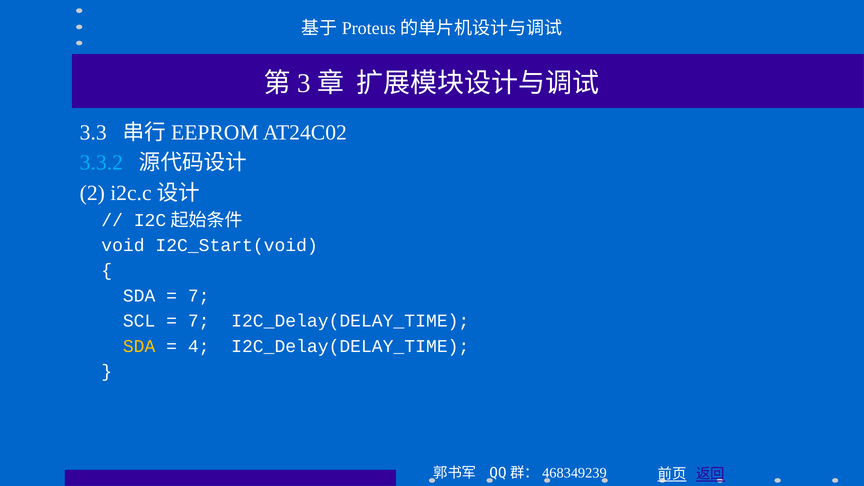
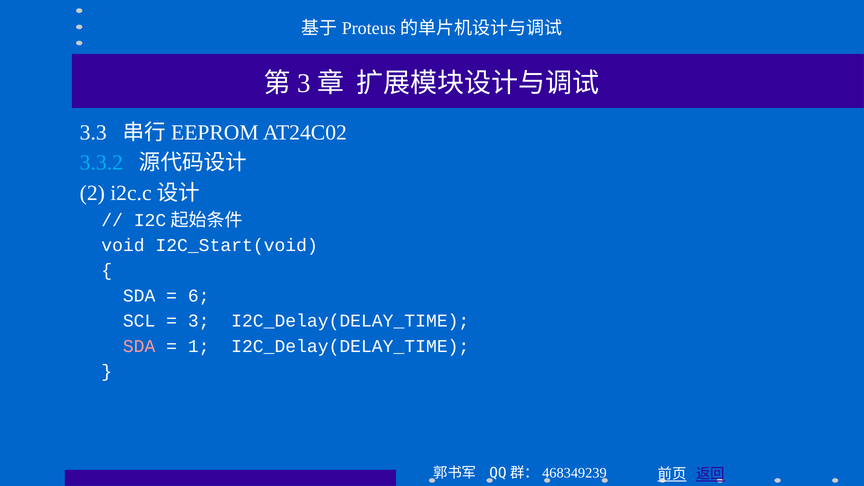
7: 7 -> 6 (199, 296)
7: 7 -> 3 (199, 321)
SDA colour: yellow -> pink (139, 346)
4: 4 -> 1 (199, 346)
